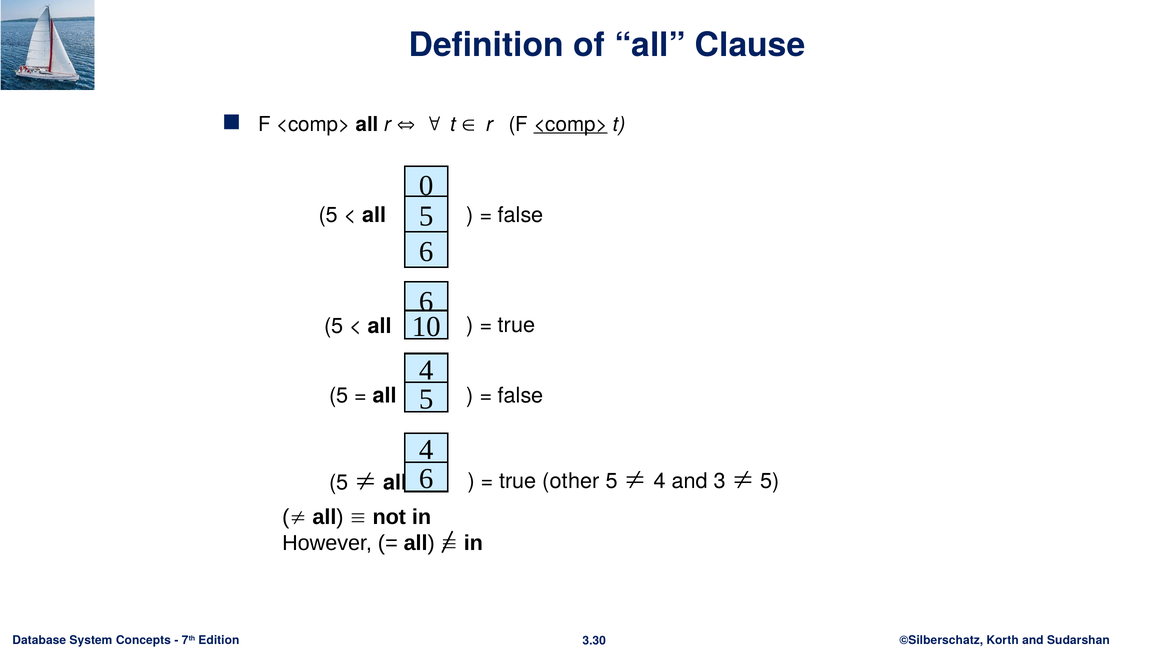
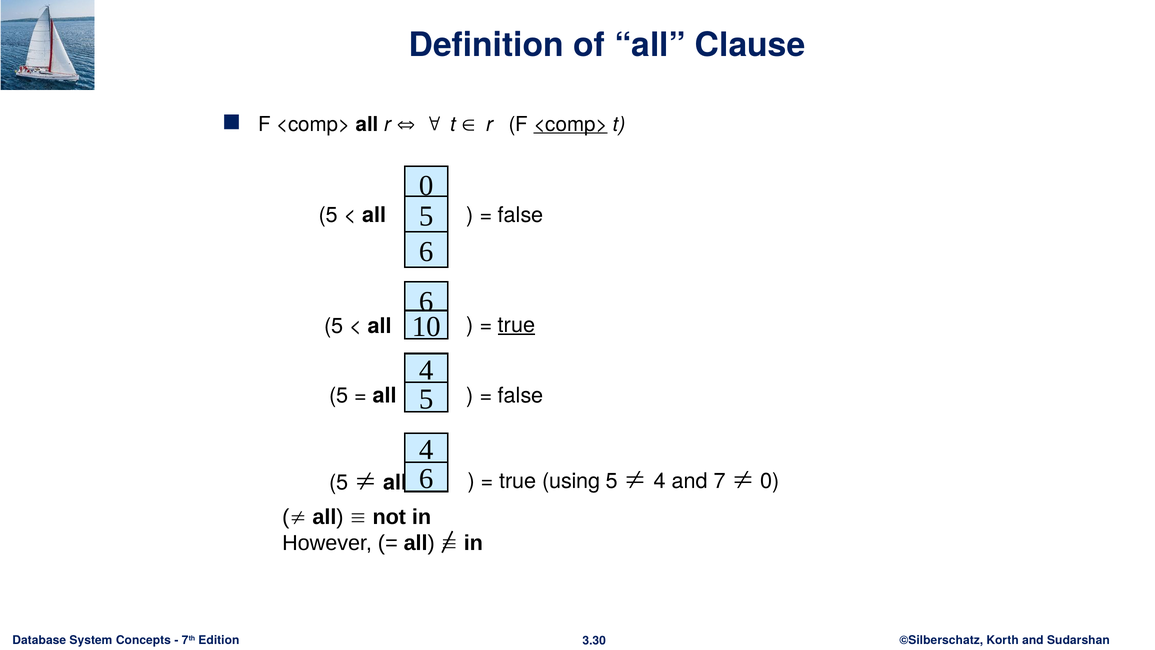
true underline: none -> present (517, 325)
other: other -> using (571, 481)
3: 3 -> 7 (720, 481)
5: 5 -> 0 (770, 481)
